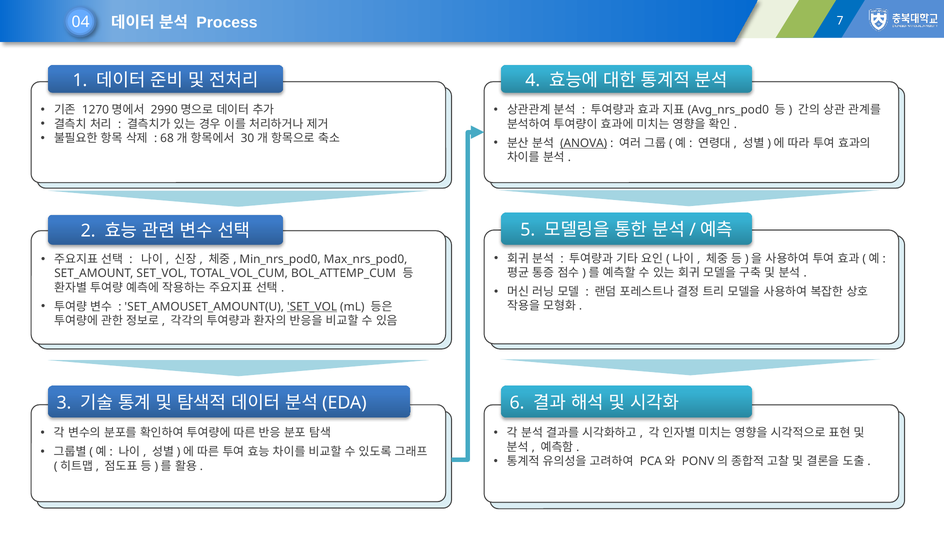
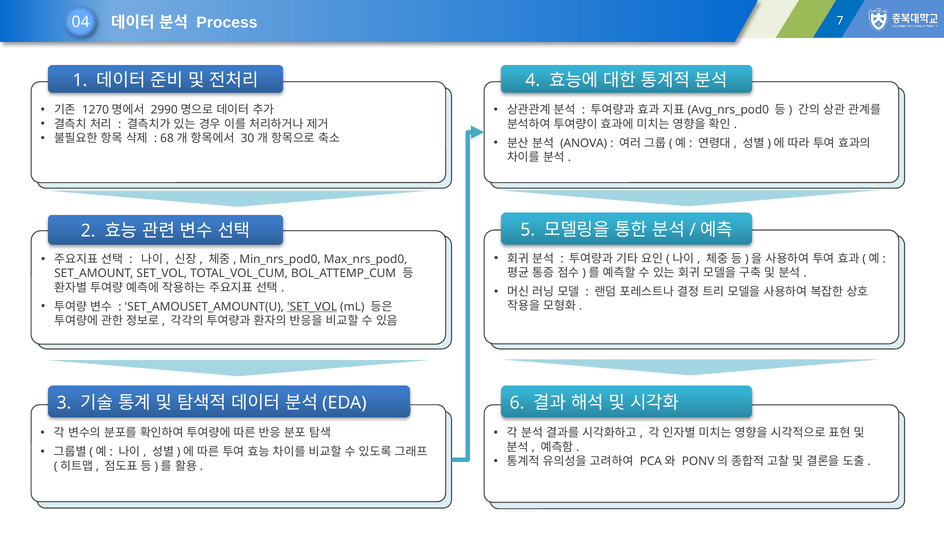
ANOVA underline: present -> none (584, 143)
